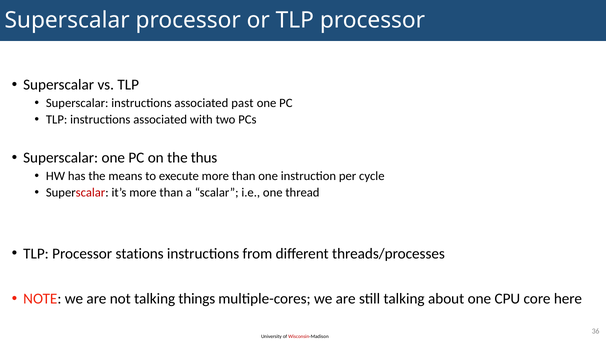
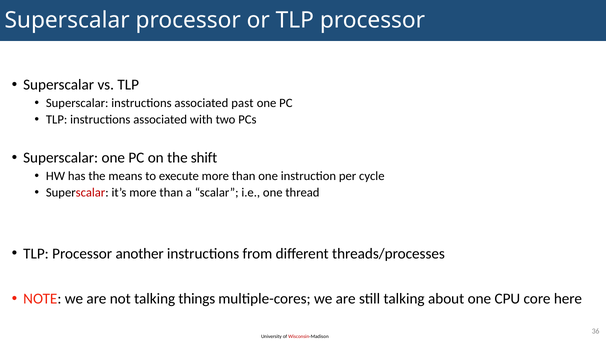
thus: thus -> shift (204, 158)
stations: stations -> another (140, 254)
